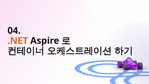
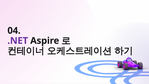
.NET colour: orange -> purple (18, 41)
